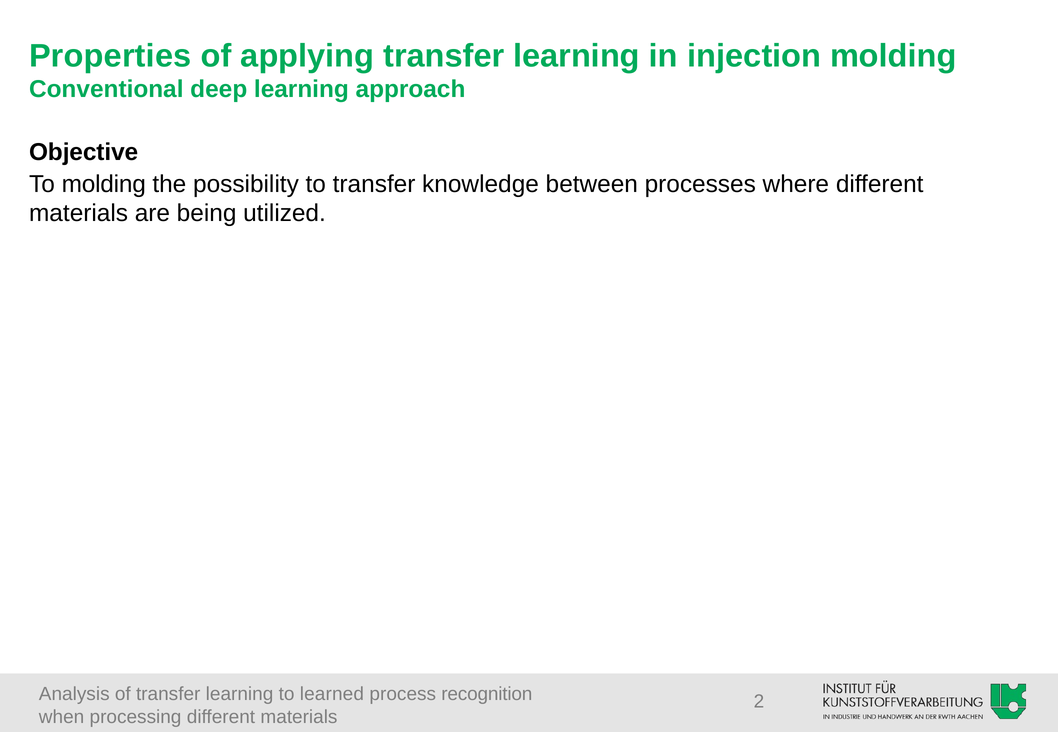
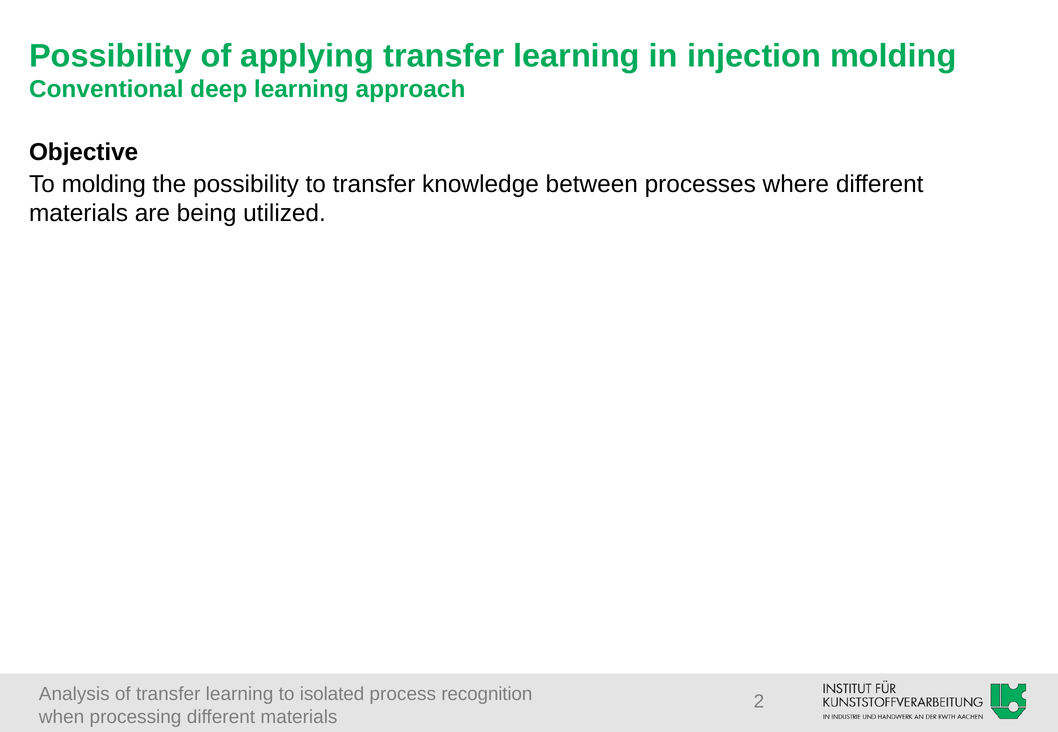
Properties: Properties -> Possibility (110, 56)
learned: learned -> isolated (332, 695)
